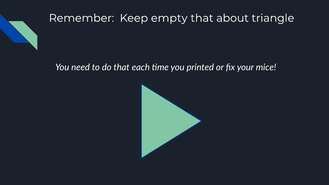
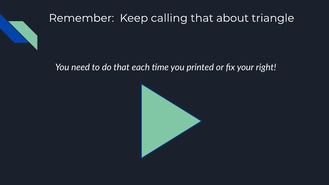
empty: empty -> calling (169, 18)
mice: mice -> right (266, 67)
